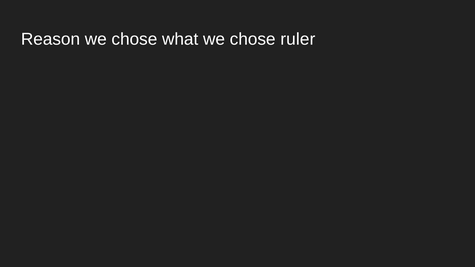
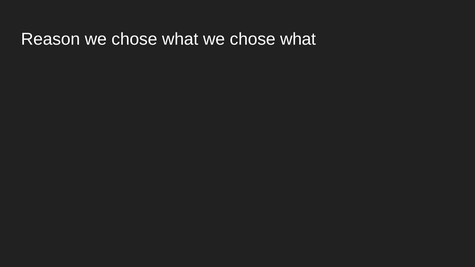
what we chose ruler: ruler -> what (298, 39)
